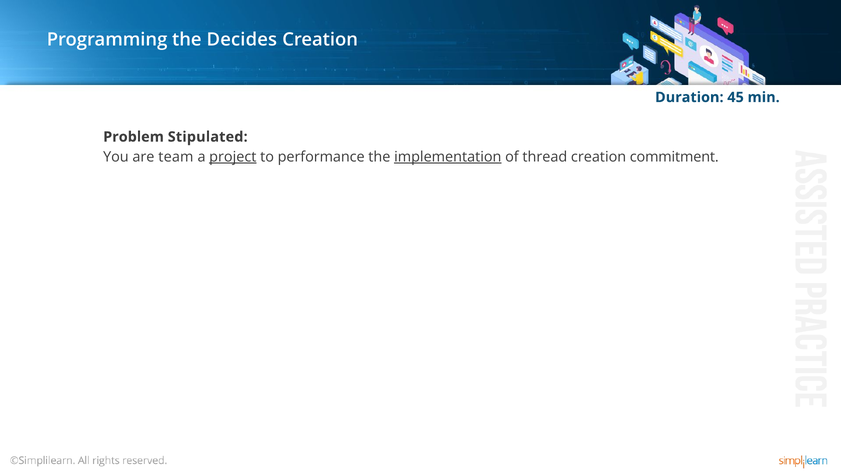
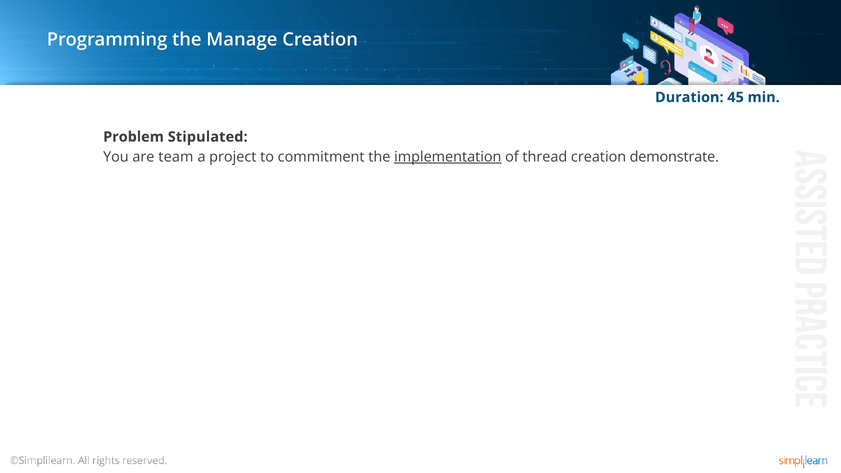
Decides: Decides -> Manage (242, 40)
project underline: present -> none (233, 157)
performance: performance -> commitment (321, 157)
commitment: commitment -> demonstrate (674, 157)
